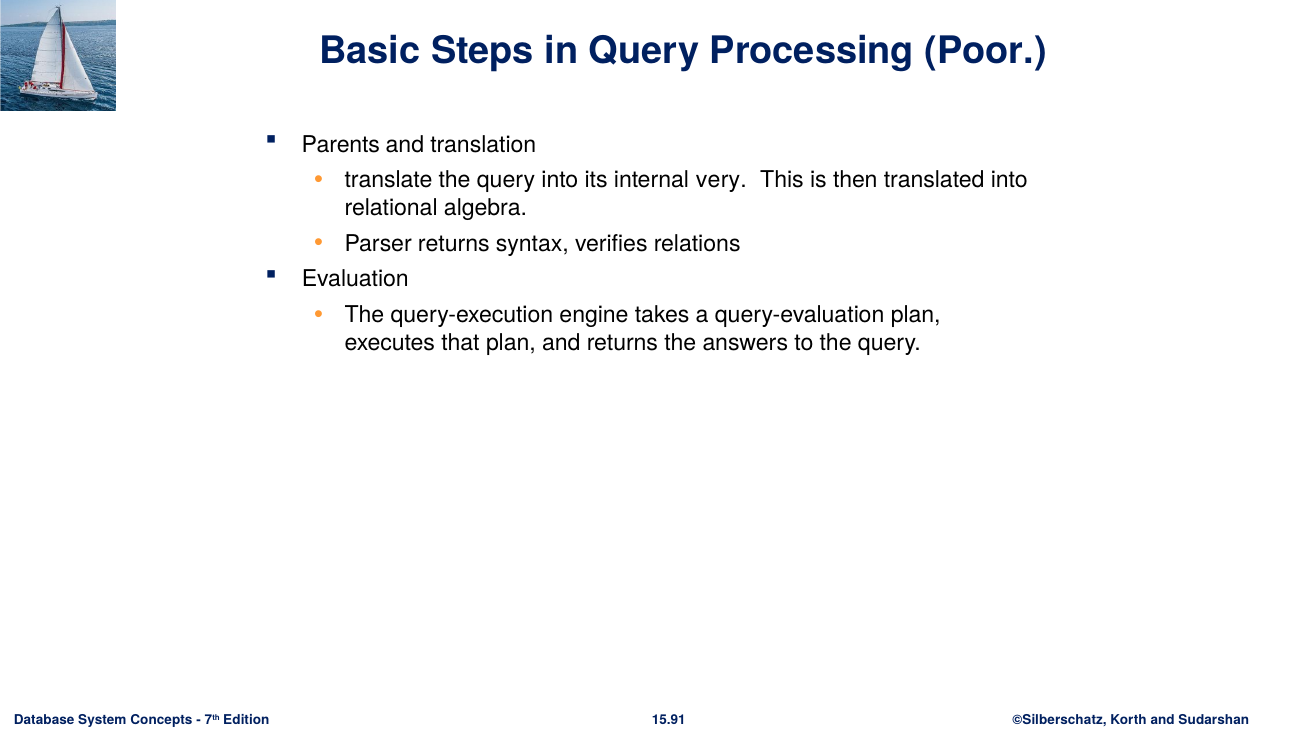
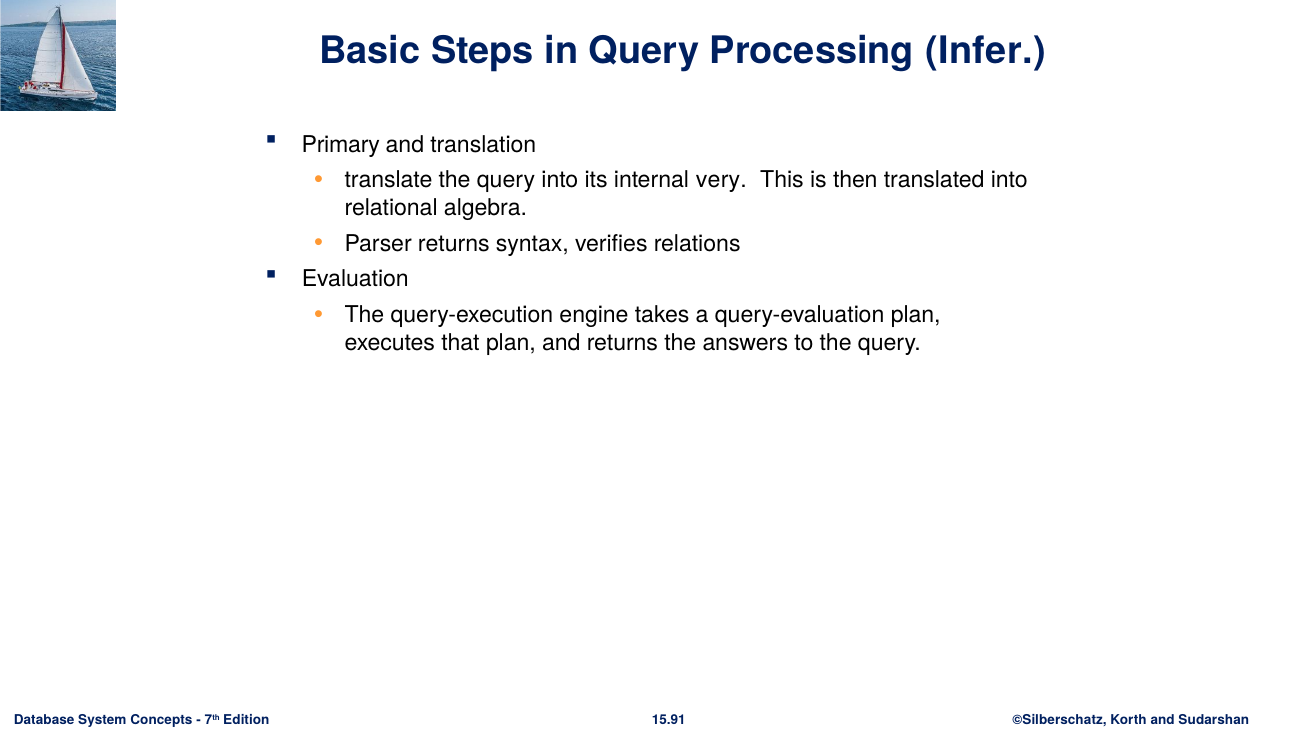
Poor: Poor -> Infer (985, 51)
Parents: Parents -> Primary (341, 145)
